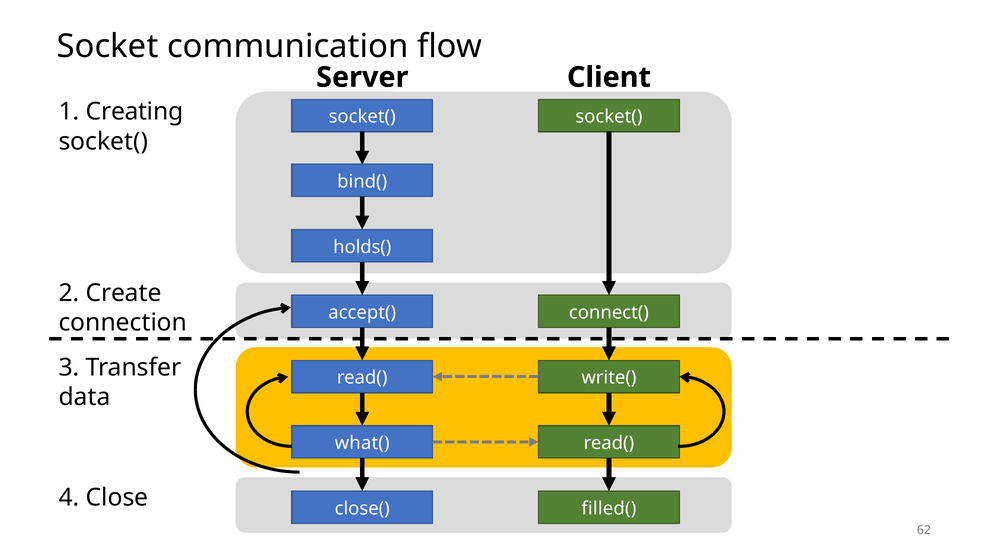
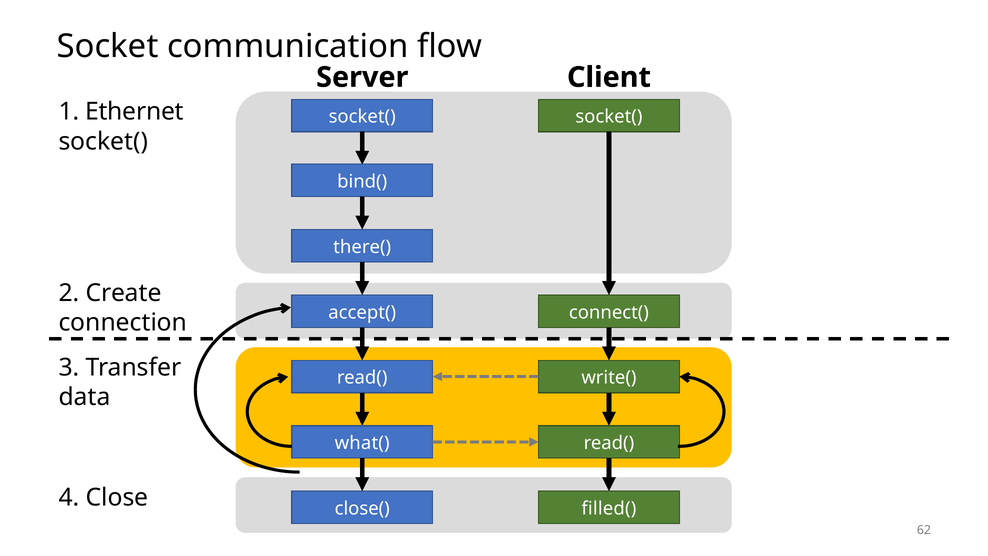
Creating: Creating -> Ethernet (135, 112)
holds(: holds( -> there( (362, 247)
